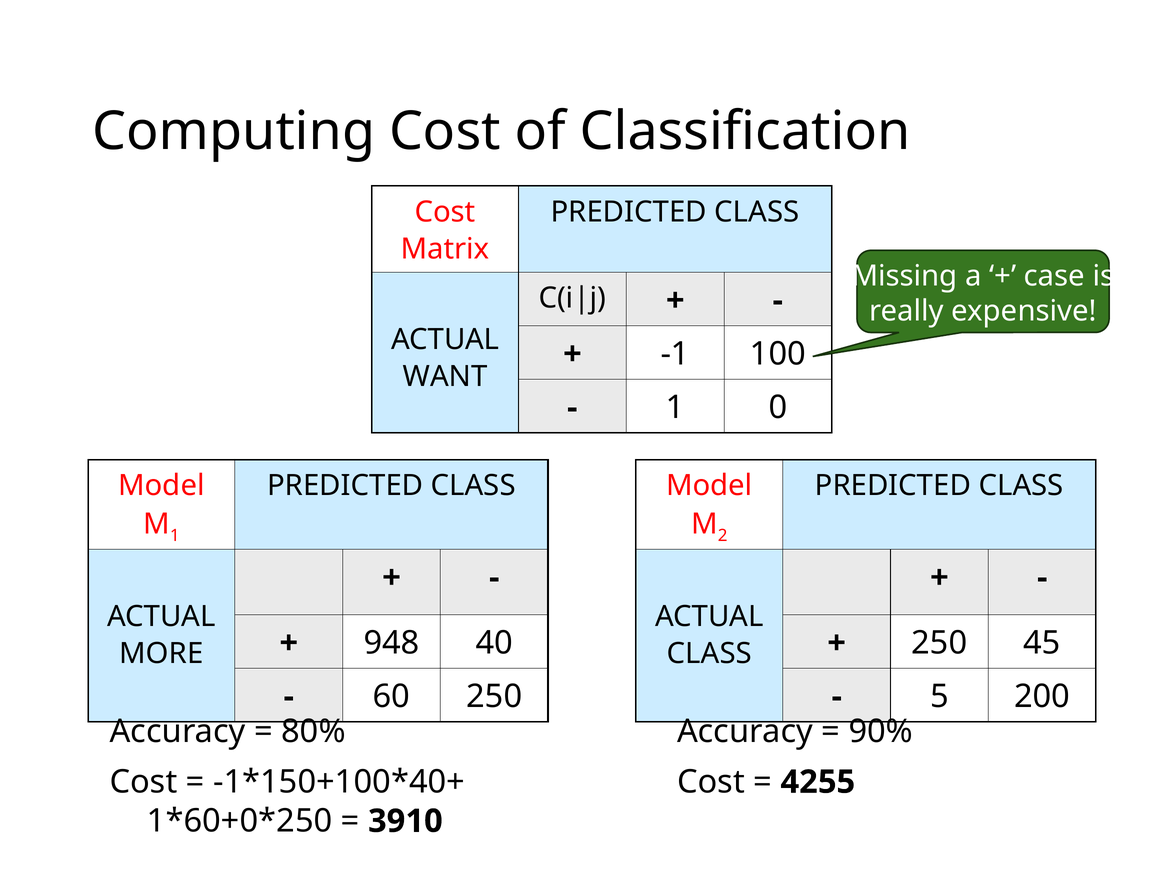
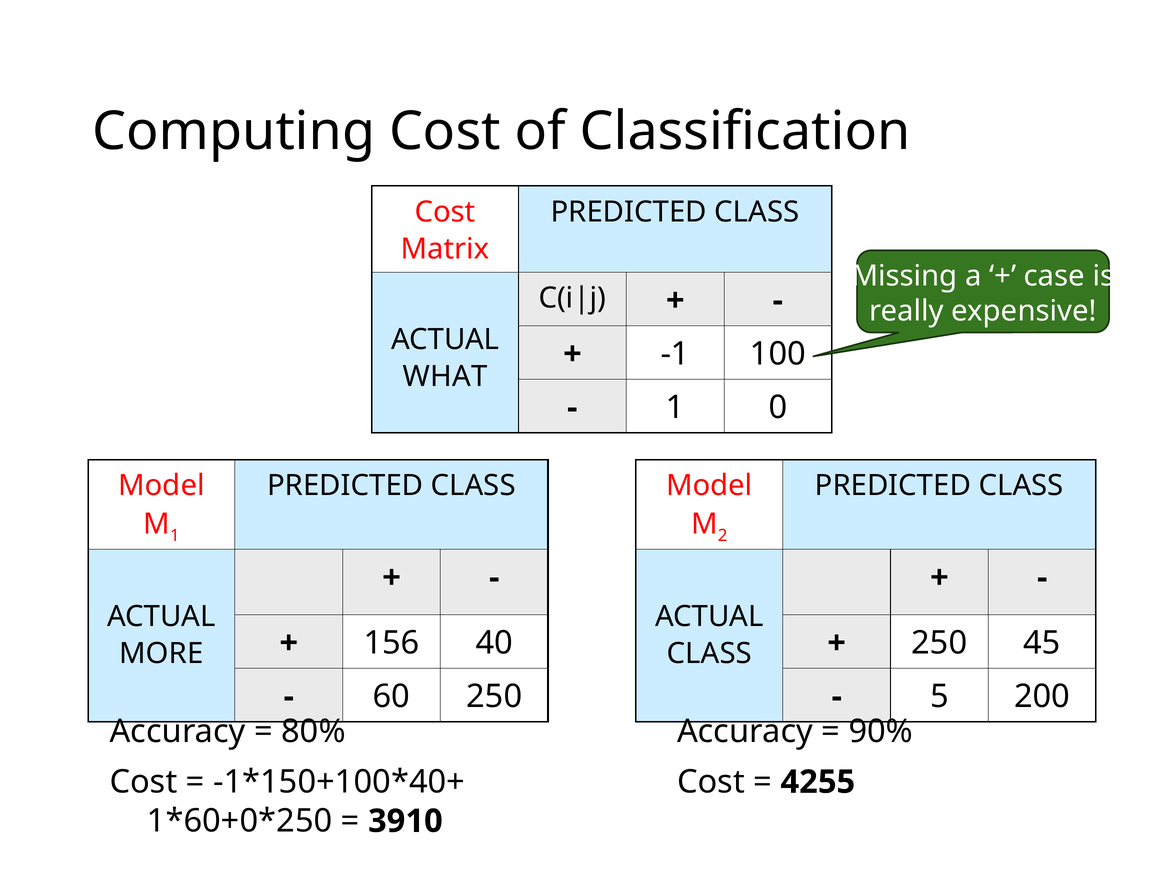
WANT: WANT -> WHAT (445, 377)
948: 948 -> 156 (392, 643)
